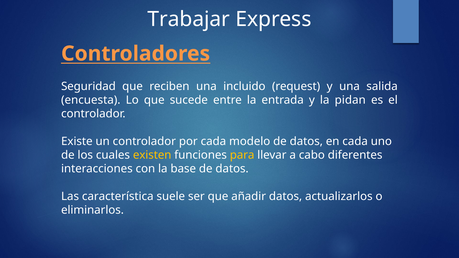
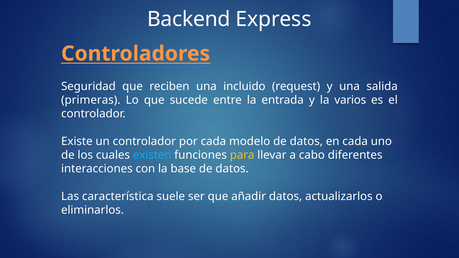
Trabajar: Trabajar -> Backend (189, 19)
encuesta: encuesta -> primeras (91, 100)
pidan: pidan -> varios (350, 100)
existen colour: yellow -> light blue (152, 155)
